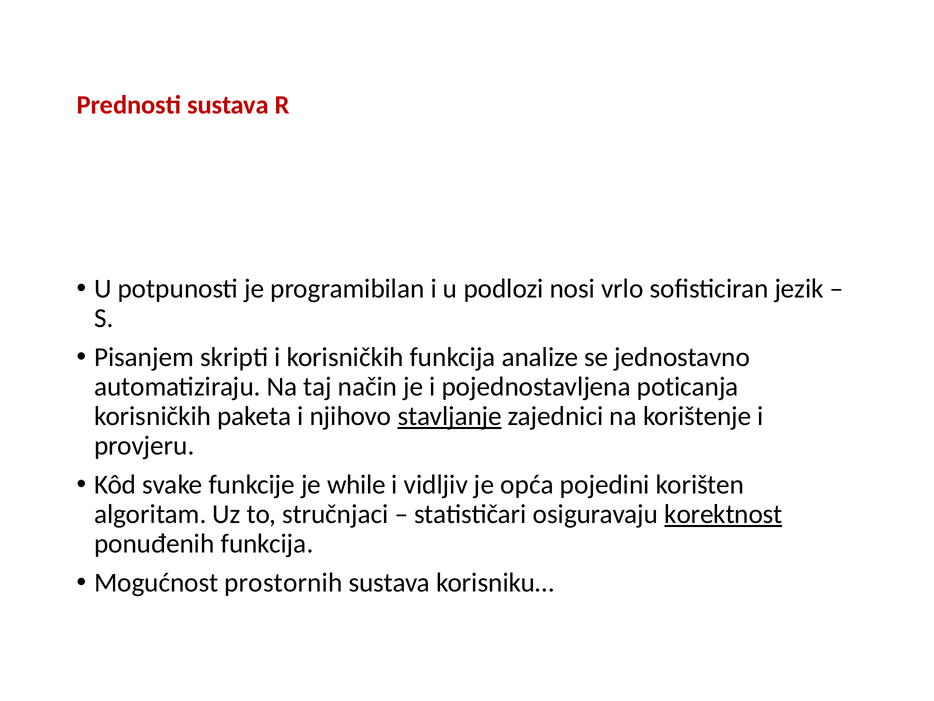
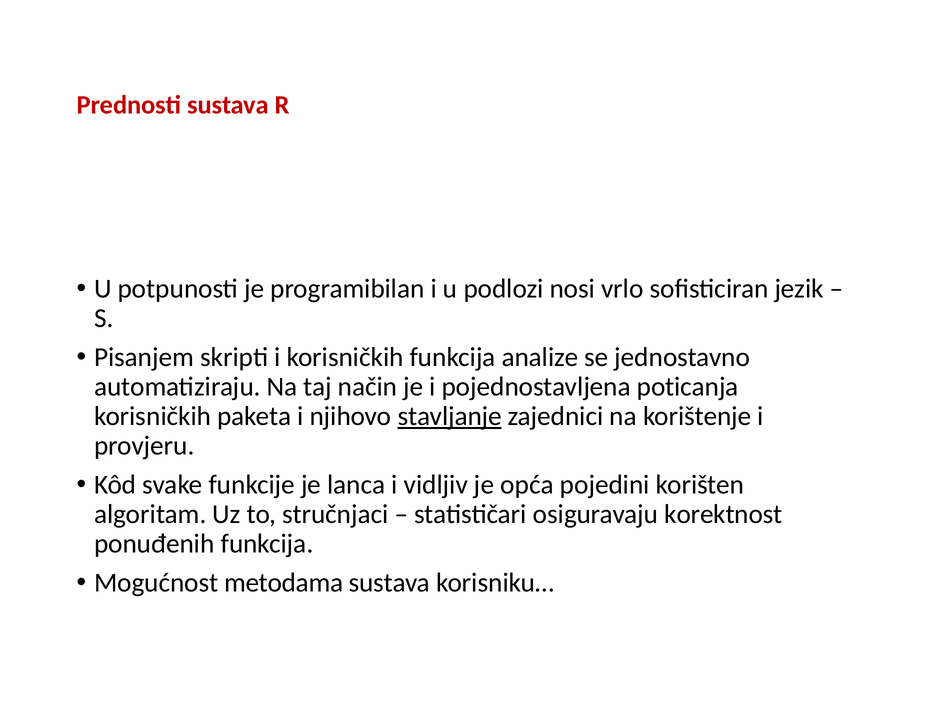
while: while -> lanca (356, 484)
korektnost underline: present -> none (723, 514)
prostornih: prostornih -> metodama (284, 582)
